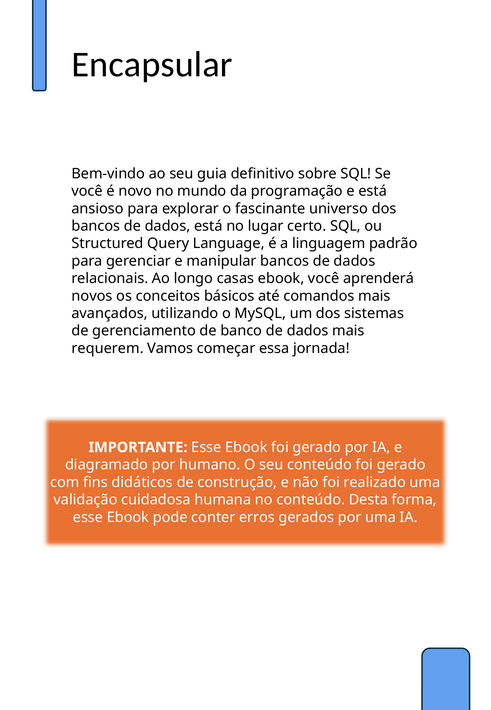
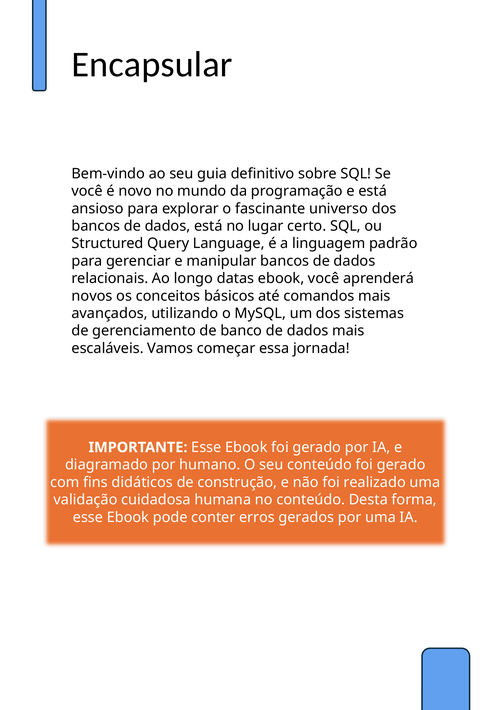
casas: casas -> datas (235, 278)
requerem: requerem -> escaláveis (108, 348)
